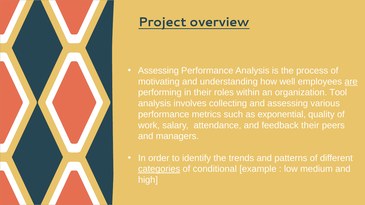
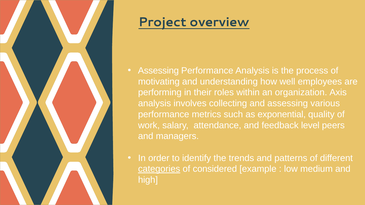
are underline: present -> none (351, 82)
Tool: Tool -> Axis (338, 93)
feedback their: their -> level (310, 125)
conditional: conditional -> considered (215, 169)
